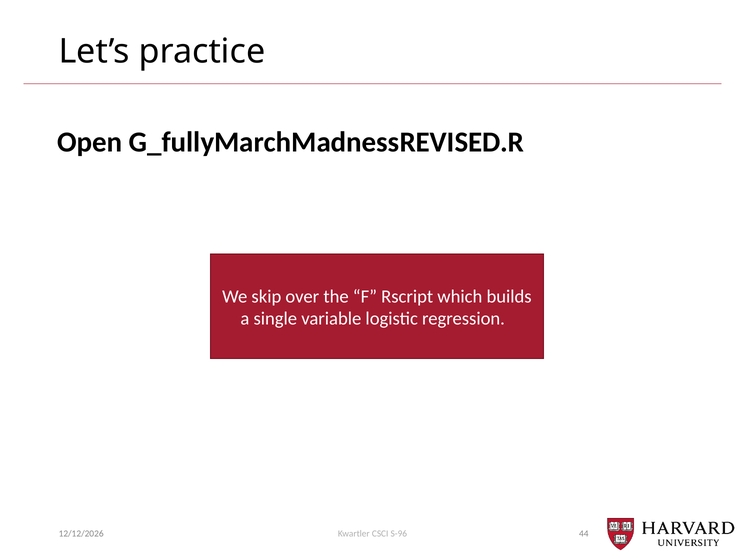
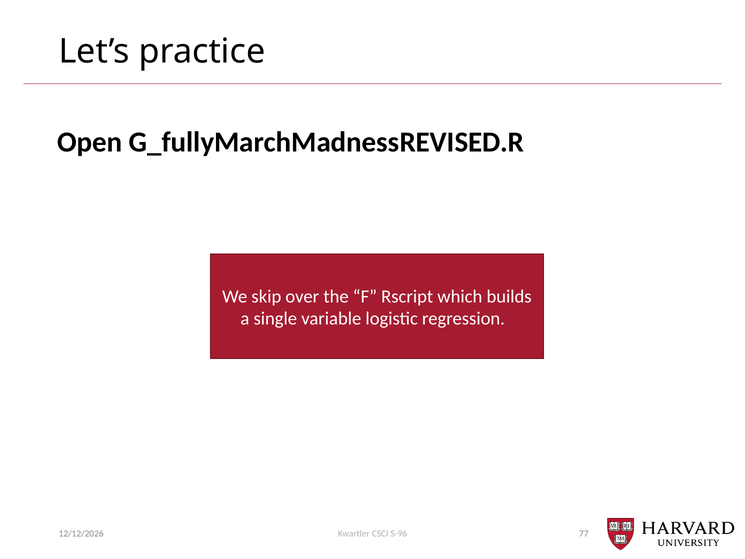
44: 44 -> 77 (584, 533)
